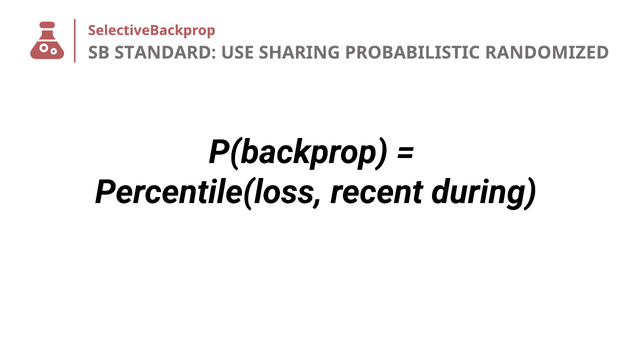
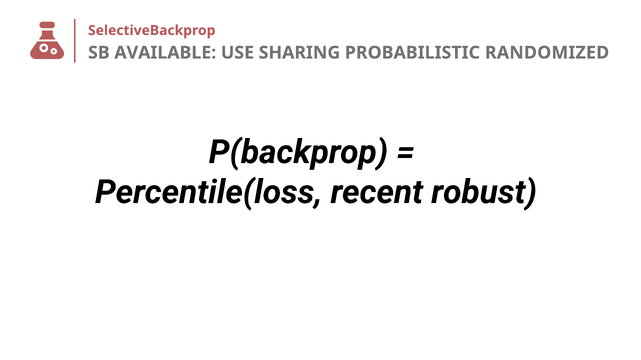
STANDARD: STANDARD -> AVAILABLE (165, 53)
during: during -> robust (484, 192)
